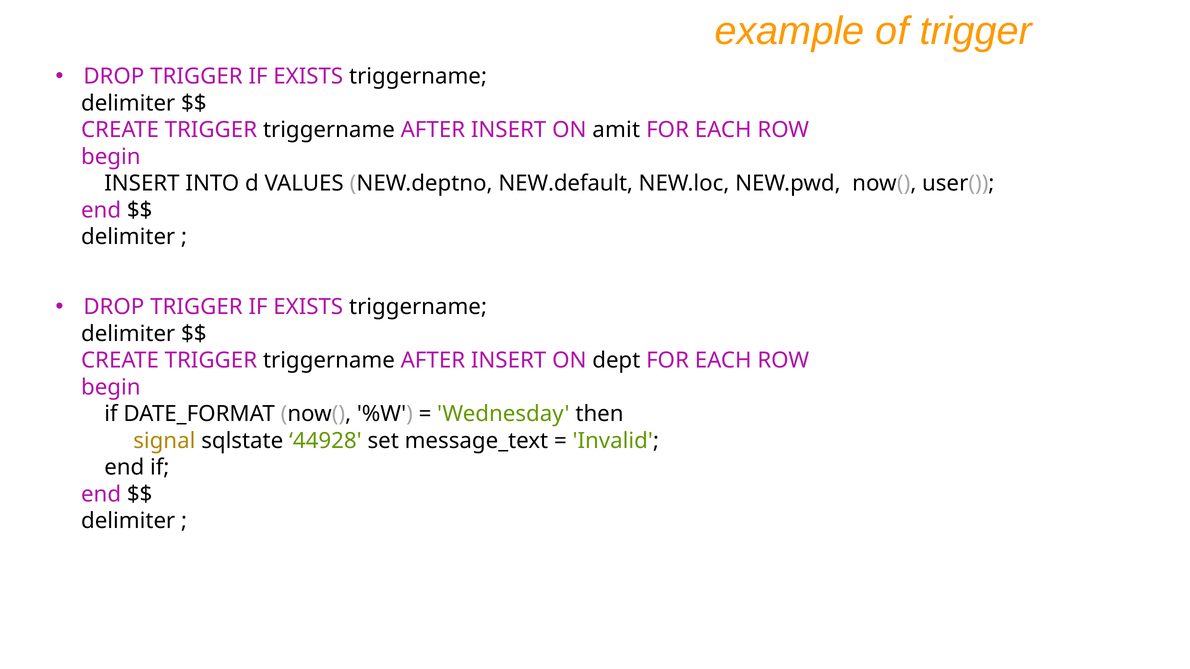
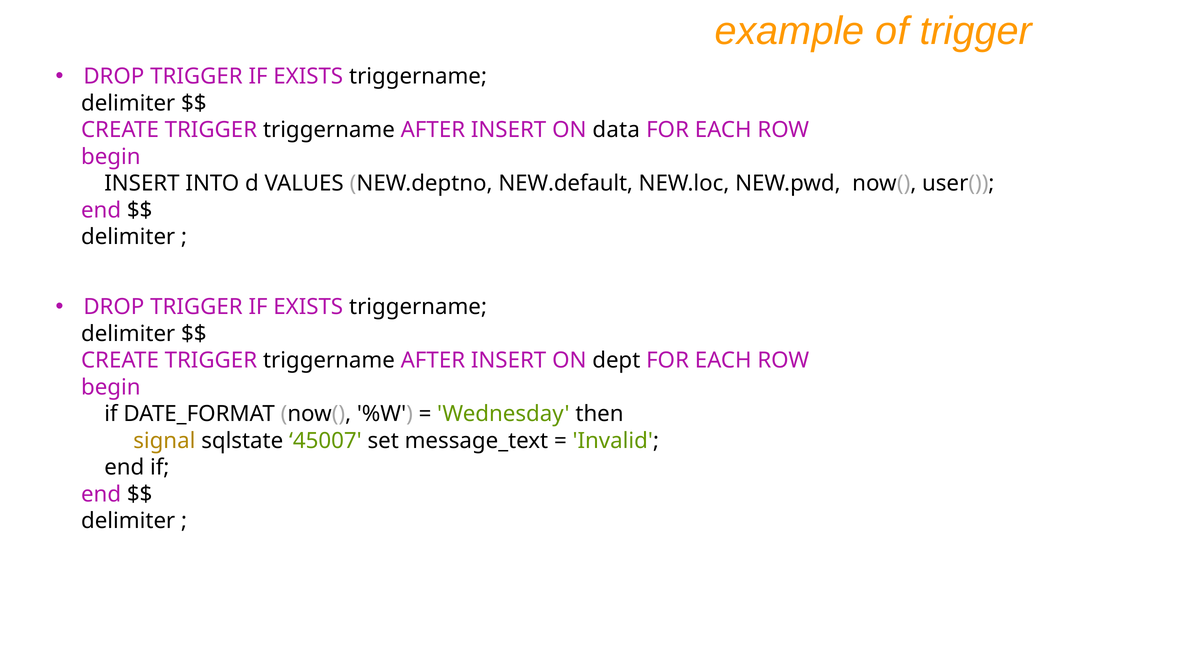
amit: amit -> data (616, 130)
44928: 44928 -> 45007 (325, 441)
